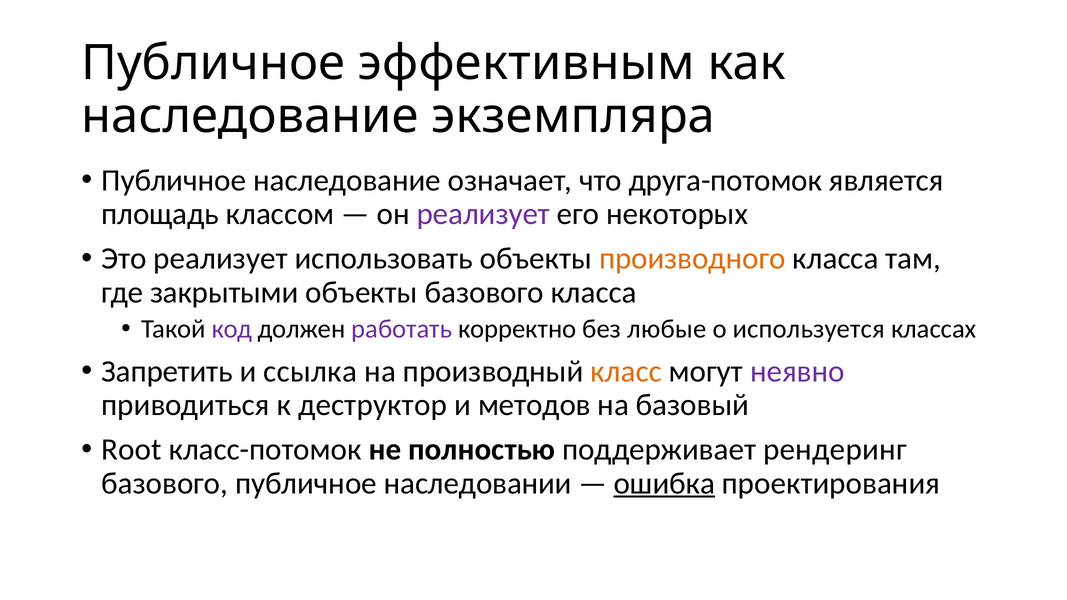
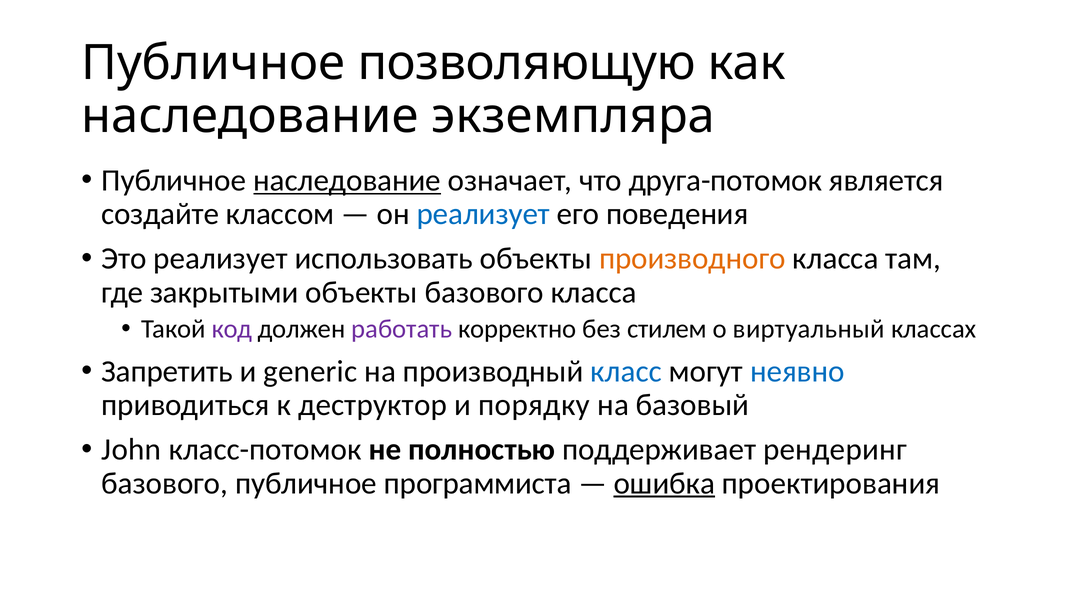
эффективным: эффективным -> позволяющую (527, 63)
наследование underline: none -> present (347, 180)
площадь: площадь -> создайте (160, 214)
реализует colour: purple -> blue (483, 214)
некоторых: некоторых -> поведения (677, 214)
любые: любые -> стилем (667, 329)
используется: используется -> виртуальный (809, 329)
ссылка: ссылка -> generic (310, 371)
класс colour: orange -> blue (626, 371)
неявно colour: purple -> blue (797, 371)
методов: методов -> порядку (534, 405)
Root: Root -> John (131, 450)
наследовании: наследовании -> программиста (478, 483)
